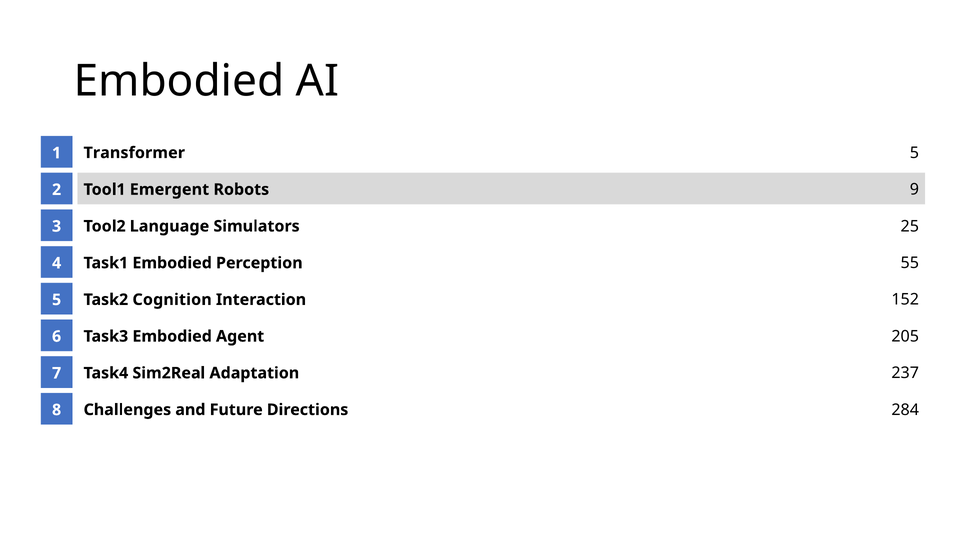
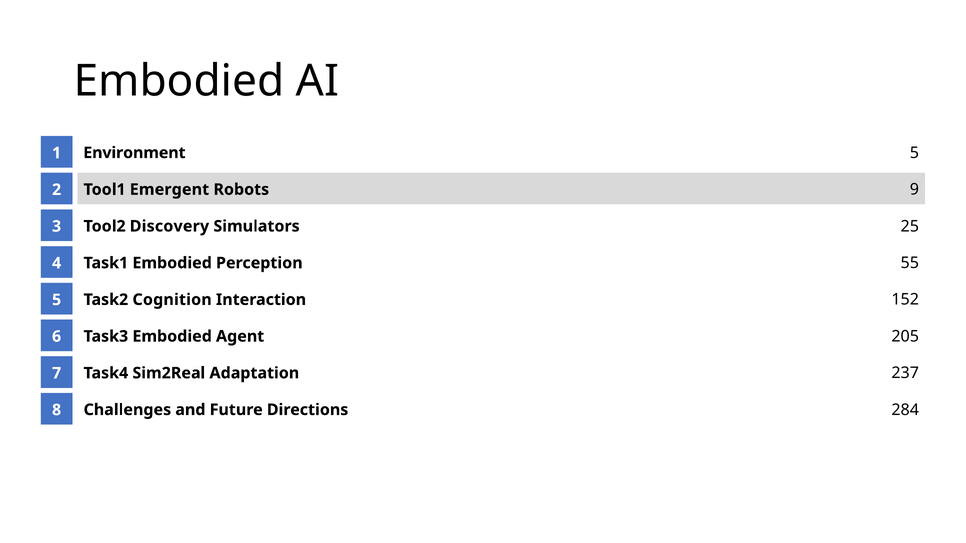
Transformer: Transformer -> Environment (134, 153)
Language: Language -> Discovery (169, 226)
